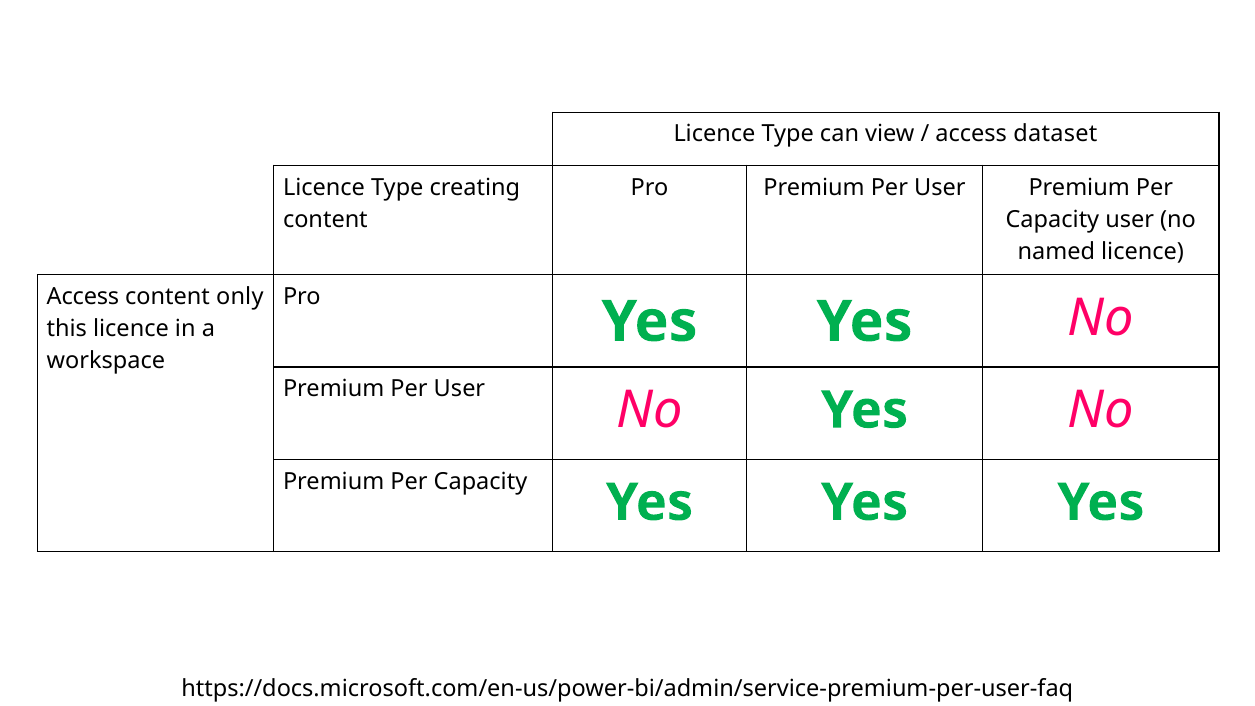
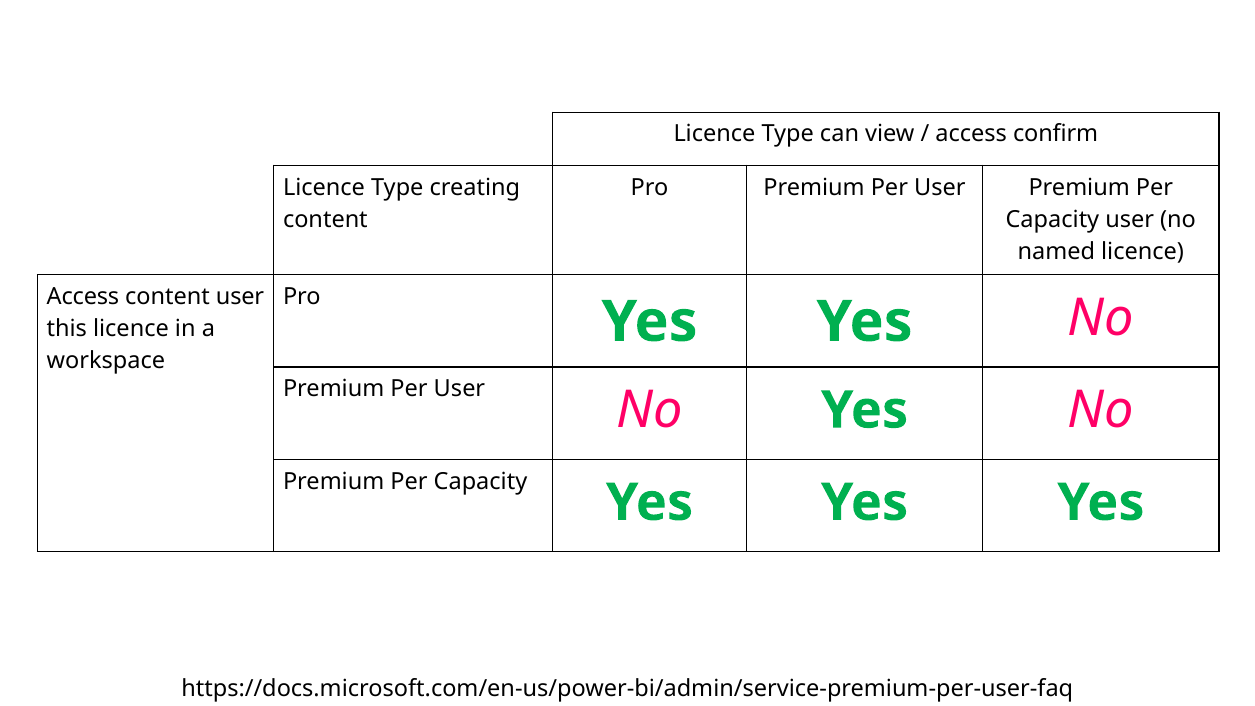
dataset: dataset -> confirm (1056, 134)
content only: only -> user (240, 297)
